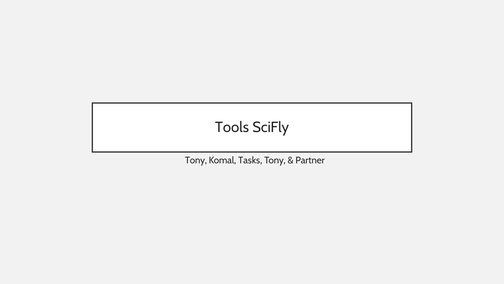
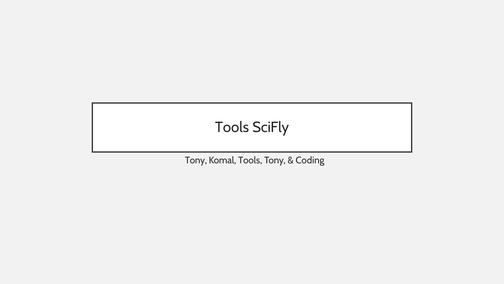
Komal Tasks: Tasks -> Tools (250, 160)
Partner: Partner -> Coding (310, 160)
